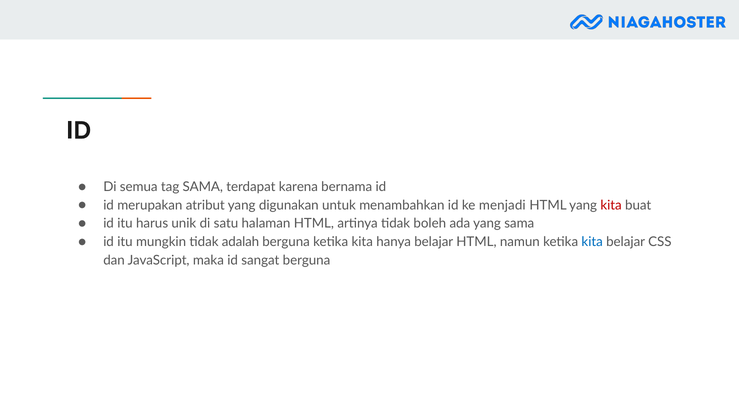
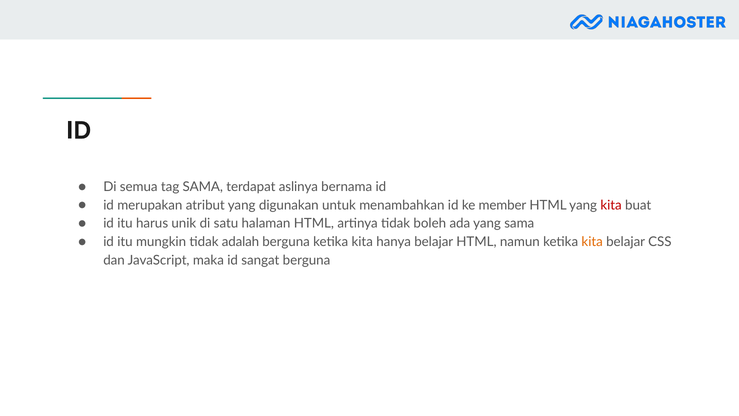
karena: karena -> aslinya (298, 187)
menjadi: menjadi -> member (502, 205)
kita colour: blue -> orange (592, 242)
